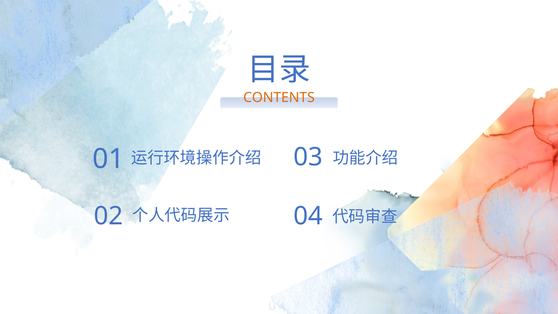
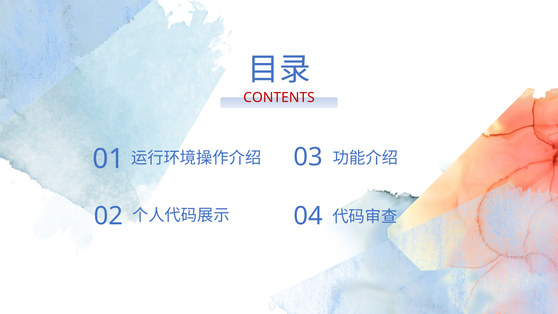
CONTENTS colour: orange -> red (279, 97)
